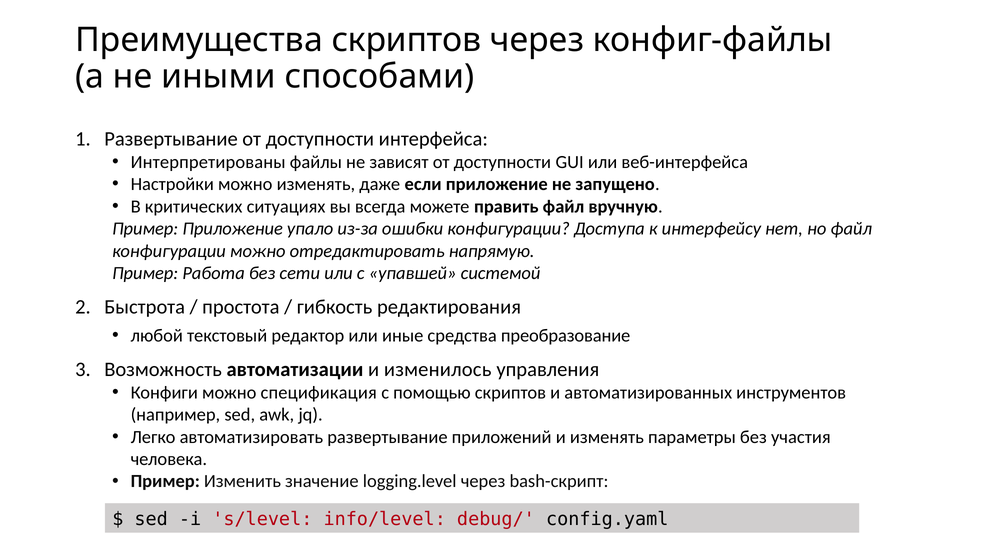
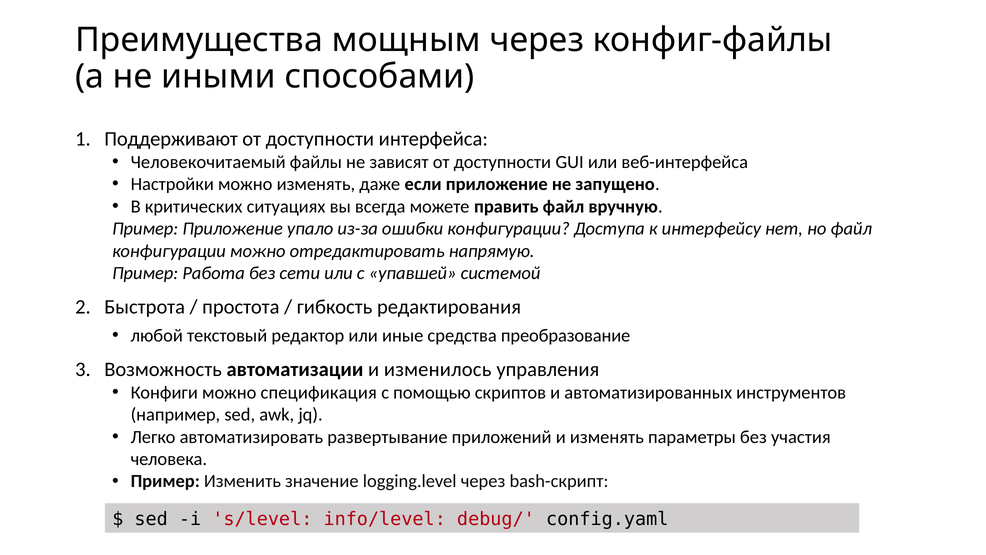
Преимущества скриптов: скриптов -> мощным (406, 40)
Развертывание: Развертывание -> Поддерживают (171, 139)
Интерпретированы: Интерпретированы -> Человекочитаемый (208, 162)
